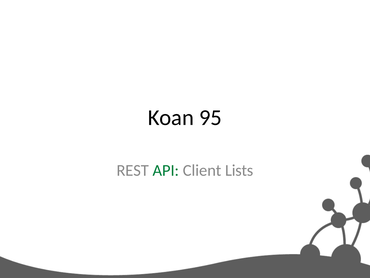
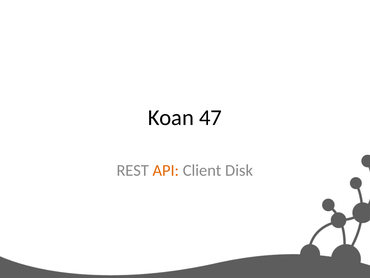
95: 95 -> 47 (210, 118)
API colour: green -> orange (166, 170)
Lists: Lists -> Disk (239, 170)
